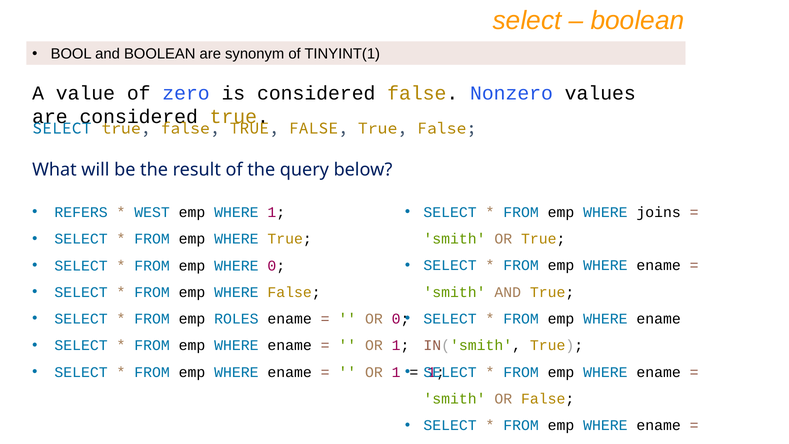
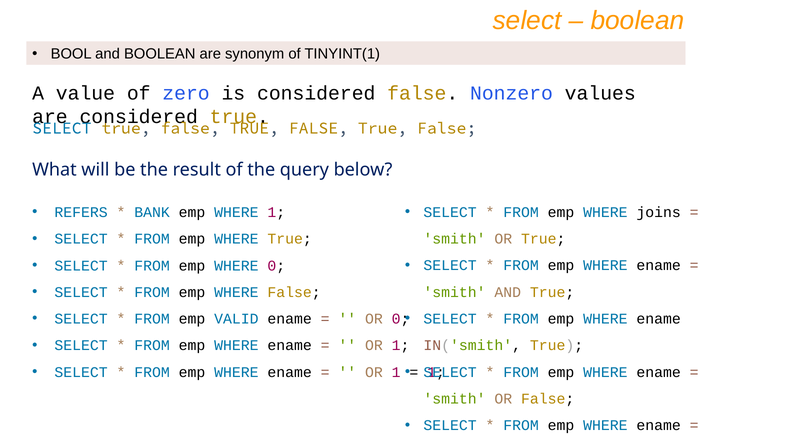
WEST: WEST -> BANK (152, 212)
ROLES: ROLES -> VALID (236, 319)
